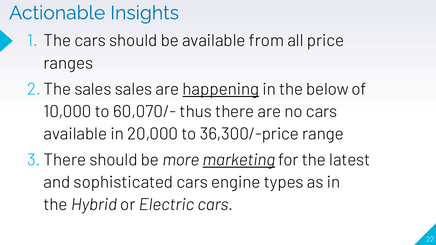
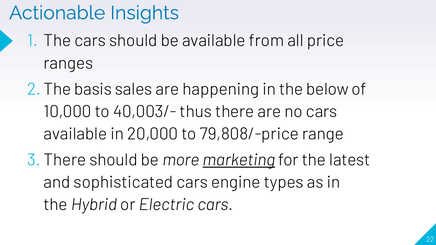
sales: sales -> basis (93, 89)
happening underline: present -> none (221, 89)
60,070/-: 60,070/- -> 40,003/- (145, 112)
36,300/-price: 36,300/-price -> 79,808/-price (249, 134)
